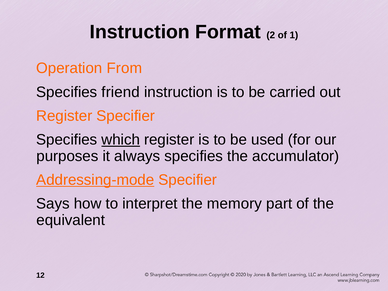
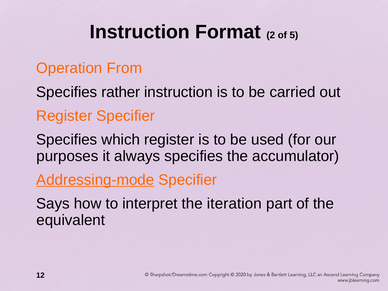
1: 1 -> 5 (294, 35)
friend: friend -> rather (121, 92)
which underline: present -> none (121, 140)
memory: memory -> iteration (234, 204)
